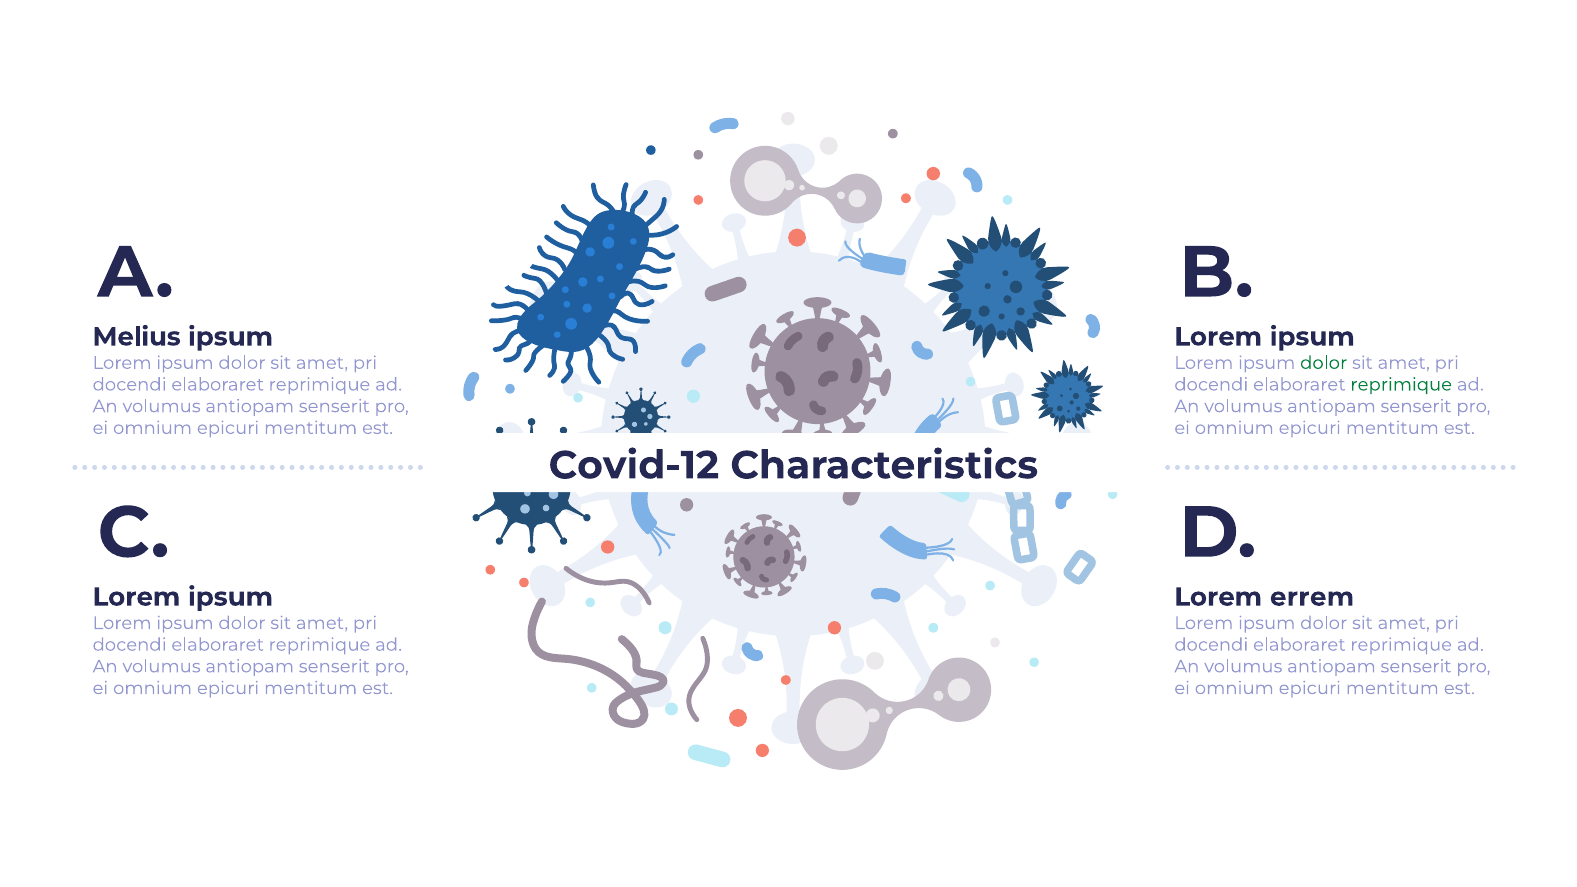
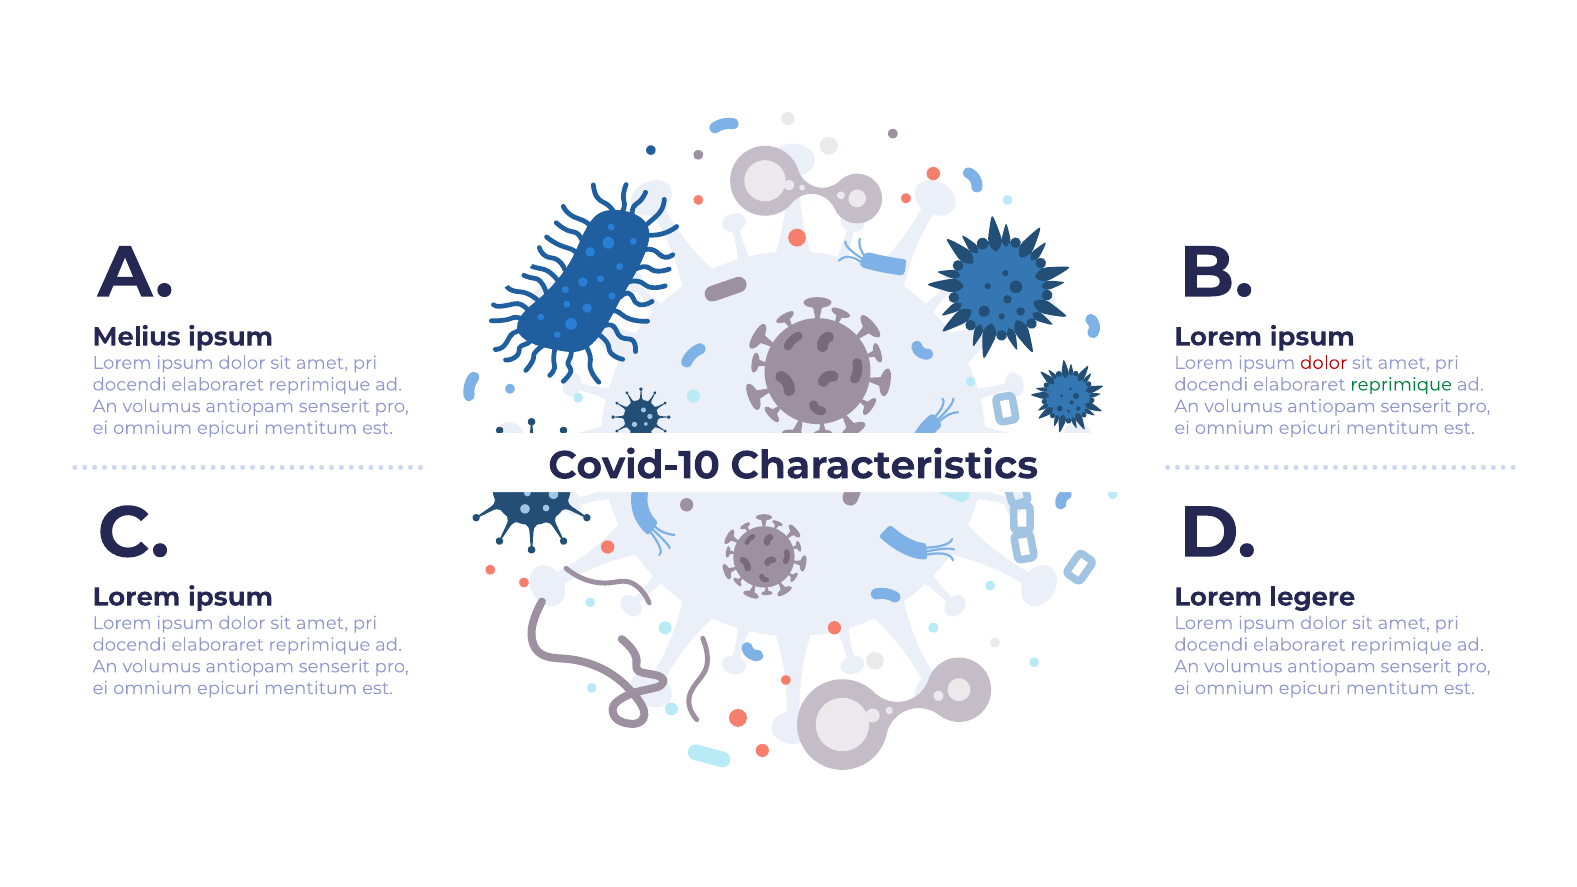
dolor colour: green -> red (1324, 363)
Covid-12: Covid-12 -> Covid-10 (634, 465)
errem: errem -> legere (1312, 597)
